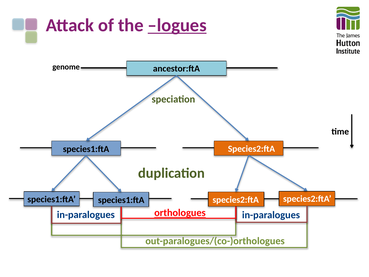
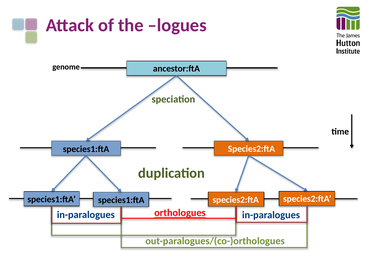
logues underline: present -> none (177, 25)
